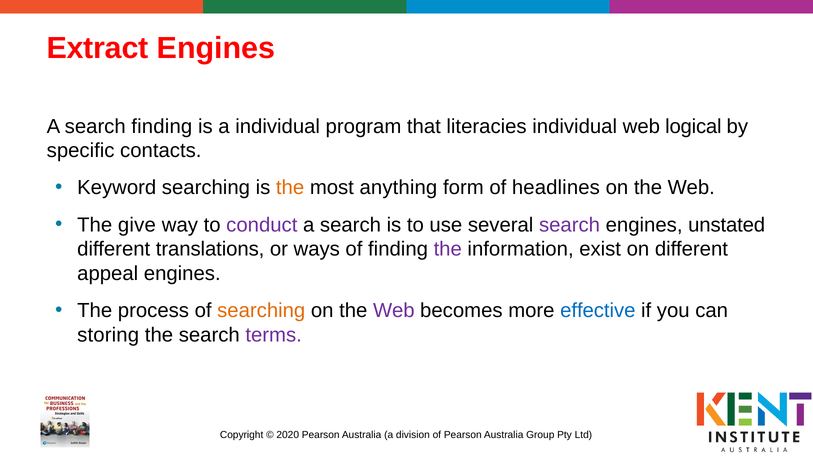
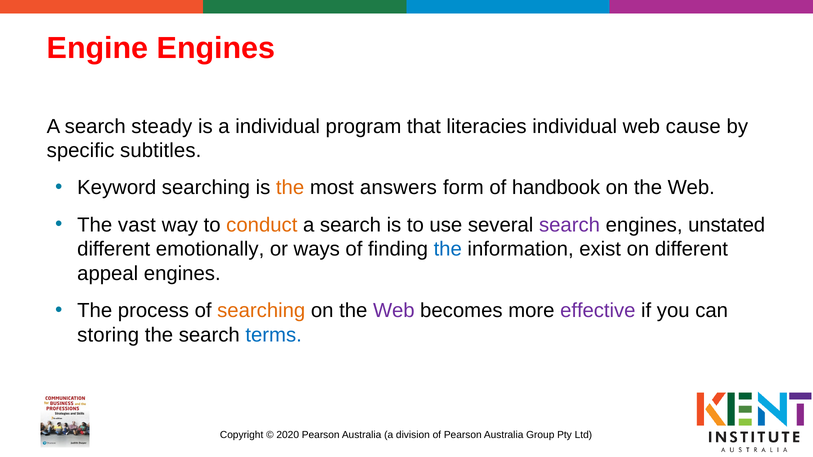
Extract: Extract -> Engine (98, 48)
search finding: finding -> steady (162, 126)
logical: logical -> cause (693, 126)
contacts: contacts -> subtitles (161, 151)
anything: anything -> answers (398, 188)
headlines: headlines -> handbook (556, 188)
give: give -> vast (137, 225)
conduct colour: purple -> orange (262, 225)
translations: translations -> emotionally (210, 249)
the colour: purple -> blue (448, 249)
effective colour: blue -> purple (598, 311)
terms colour: purple -> blue (274, 335)
